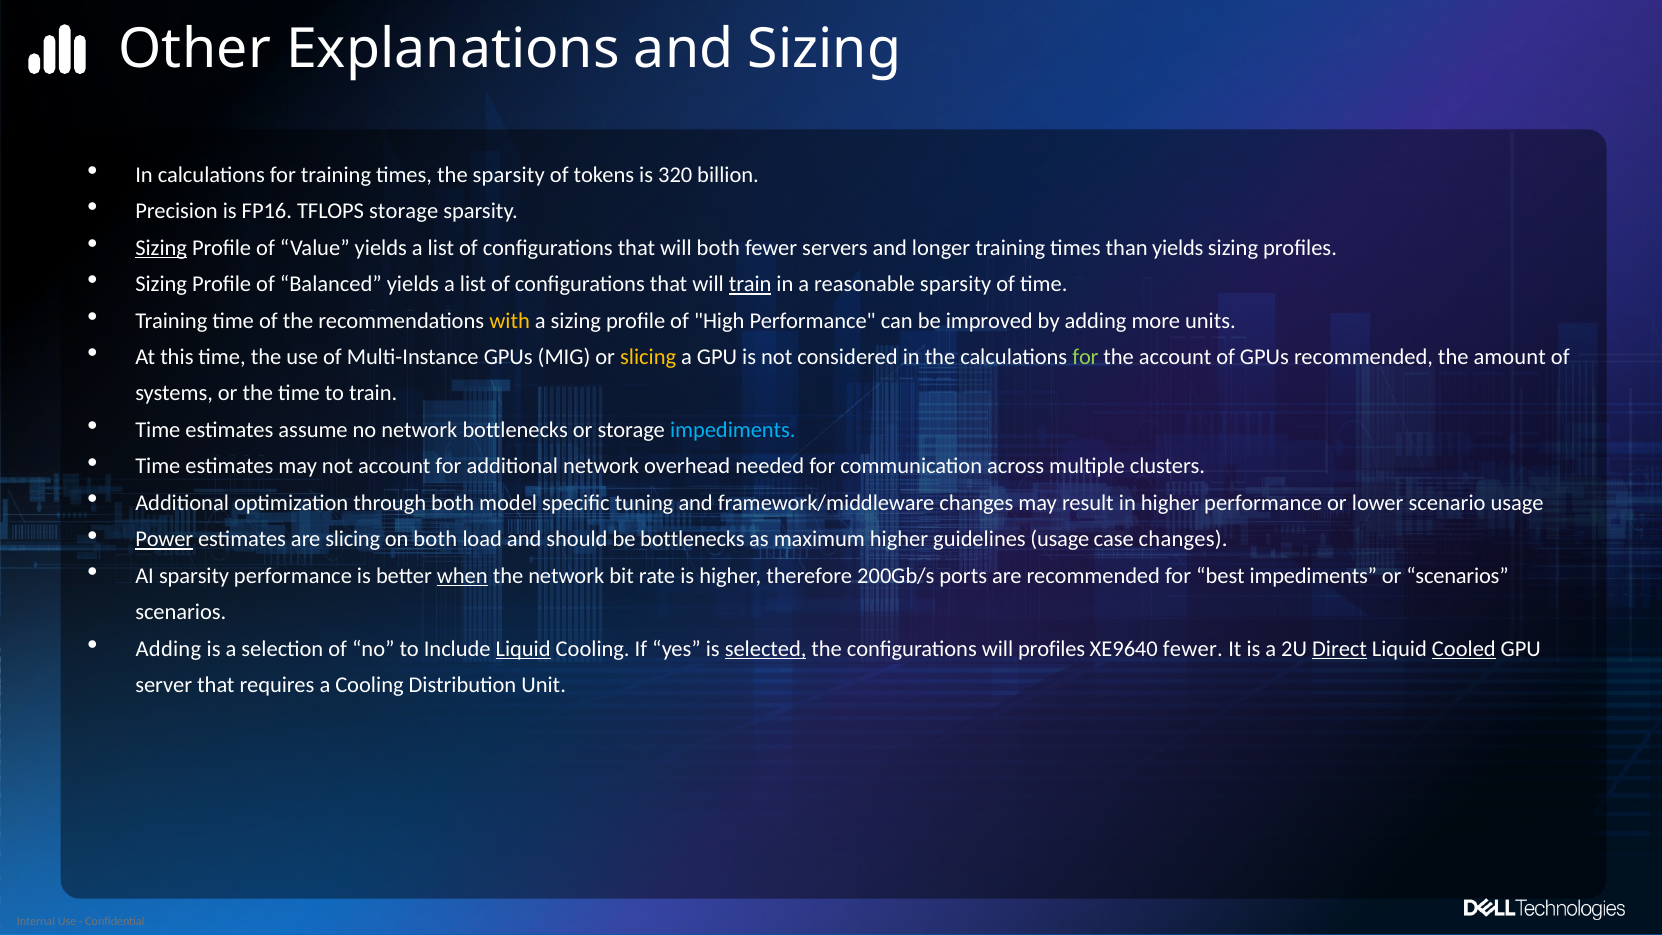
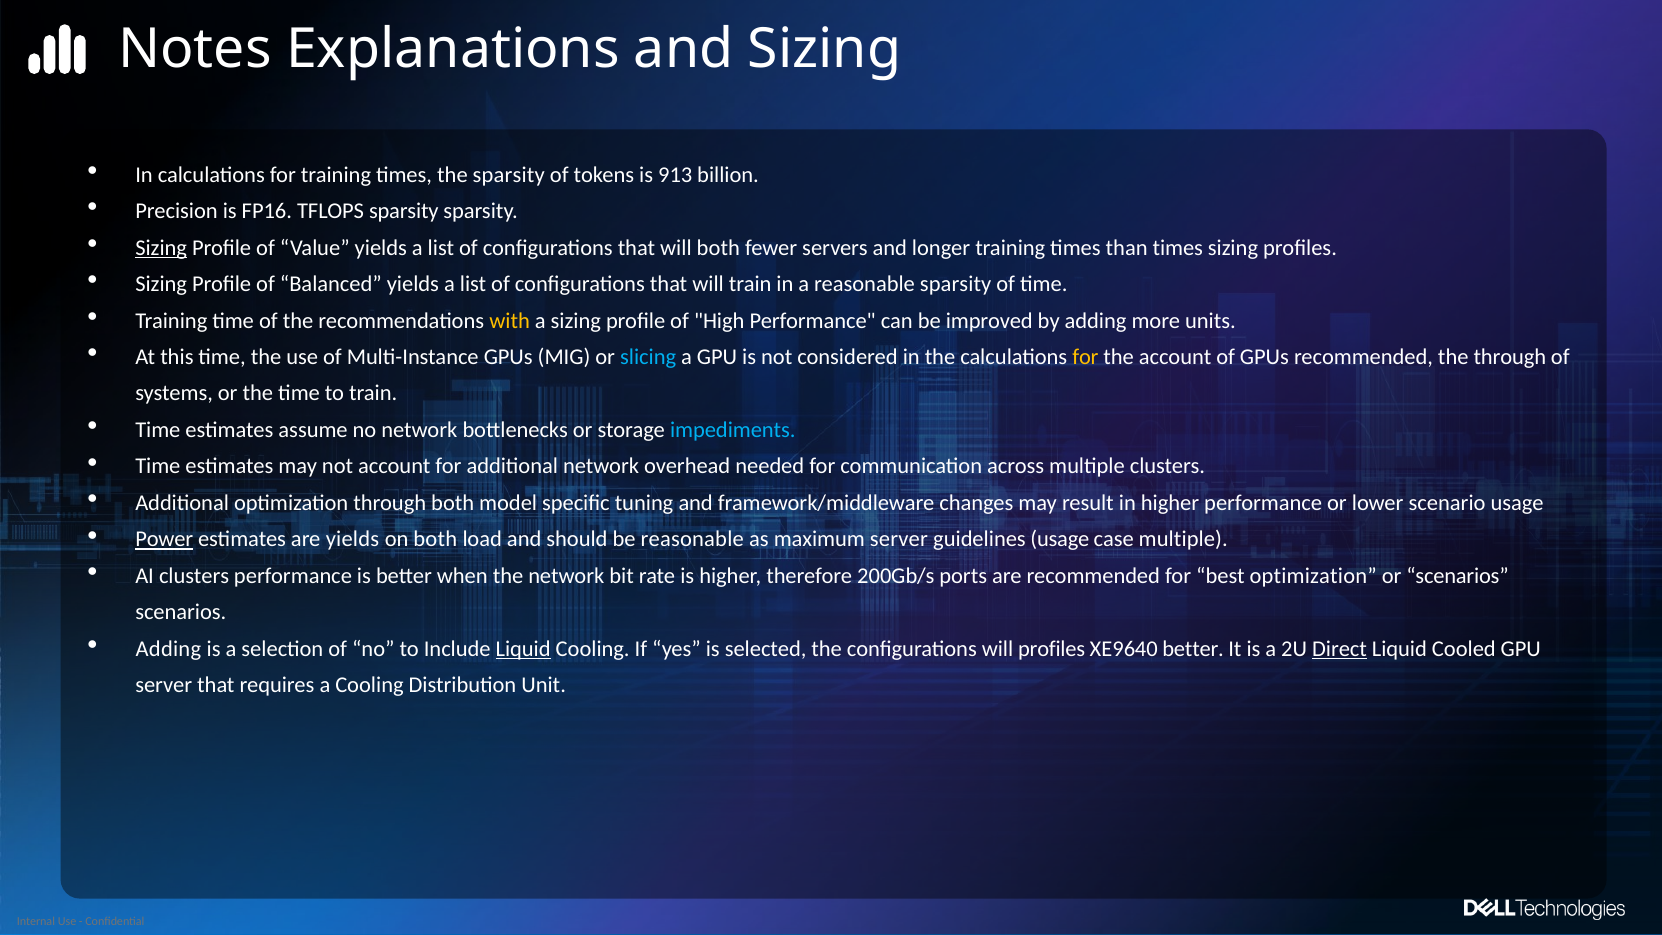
Other: Other -> Notes (195, 49)
320: 320 -> 913 (675, 175)
TFLOPS storage: storage -> sparsity (404, 211)
than yields: yields -> times (1178, 248)
train underline: present -> none (750, 284)
slicing colour: yellow -> light blue (648, 357)
for colour: light green -> yellow (1085, 357)
the amount: amount -> through (1510, 357)
are slicing: slicing -> yields (353, 539)
be bottlenecks: bottlenecks -> reasonable (692, 539)
maximum higher: higher -> server (899, 539)
case changes: changes -> multiple (1183, 539)
AI sparsity: sparsity -> clusters (194, 576)
when underline: present -> none (462, 576)
best impediments: impediments -> optimization (1313, 576)
selected underline: present -> none (766, 649)
XE9640 fewer: fewer -> better (1193, 649)
Cooled underline: present -> none (1464, 649)
